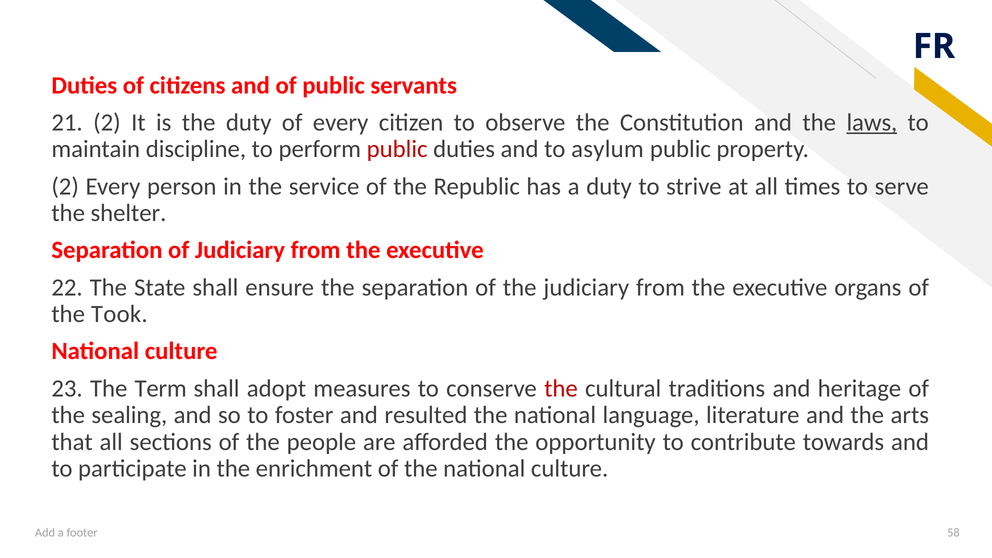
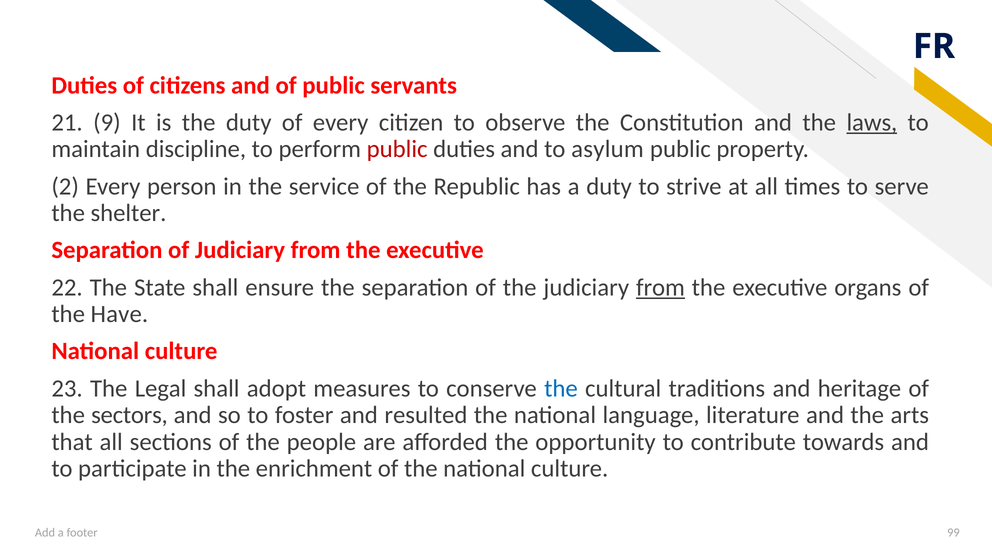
21 2: 2 -> 9 (107, 123)
from underline: none -> present (660, 287)
Took: Took -> Have (119, 314)
Term: Term -> Legal (161, 388)
the colour: red -> blue (561, 388)
sealing: sealing -> sectors (129, 415)
58: 58 -> 99 (953, 533)
